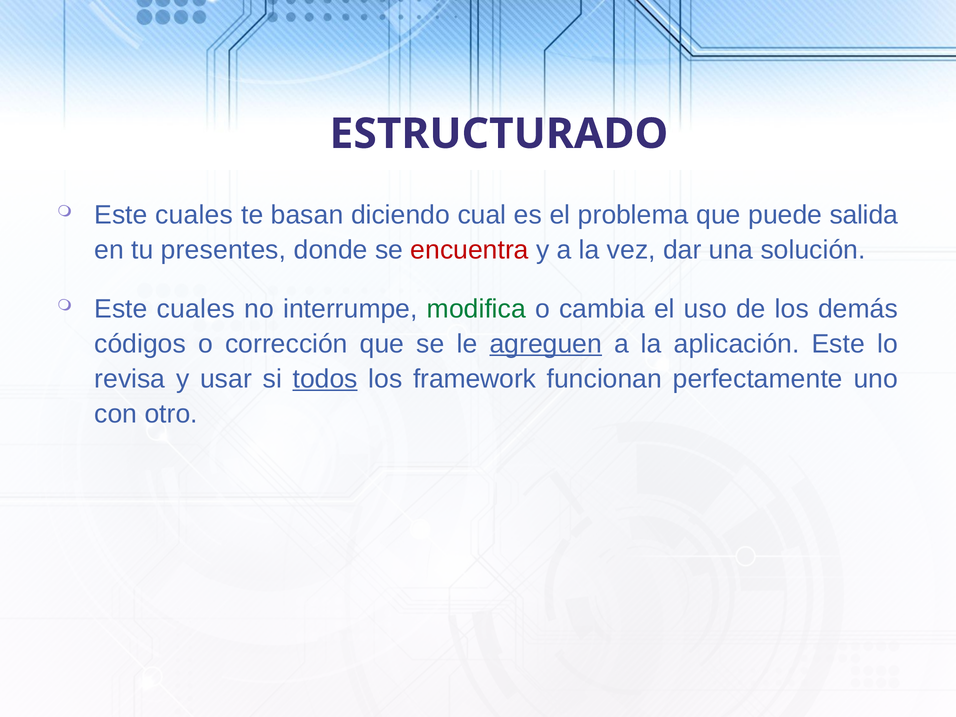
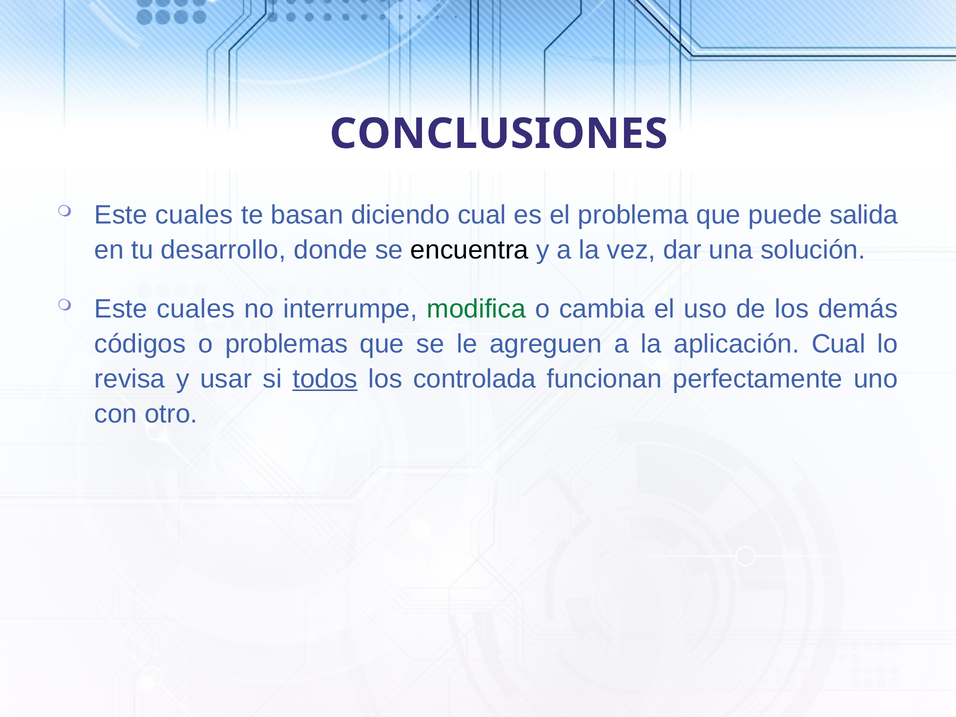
ESTRUCTURADO: ESTRUCTURADO -> CONCLUSIONES (499, 134)
presentes: presentes -> desarrollo (224, 250)
encuentra colour: red -> black (470, 250)
corrección: corrección -> problemas (287, 344)
agreguen underline: present -> none (546, 344)
aplicación Este: Este -> Cual (838, 344)
framework: framework -> controlada (475, 379)
